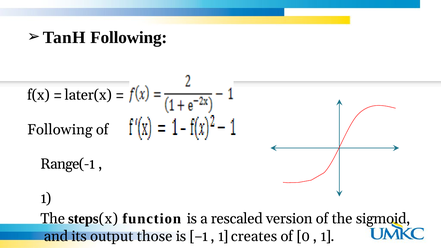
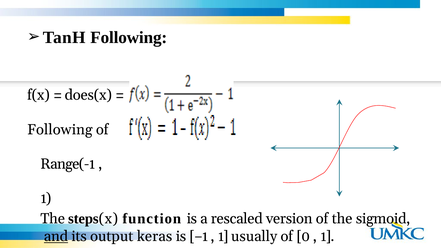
later(x: later(x -> does(x (88, 95)
and underline: none -> present (56, 236)
those: those -> keras (155, 236)
creates: creates -> usually (254, 236)
